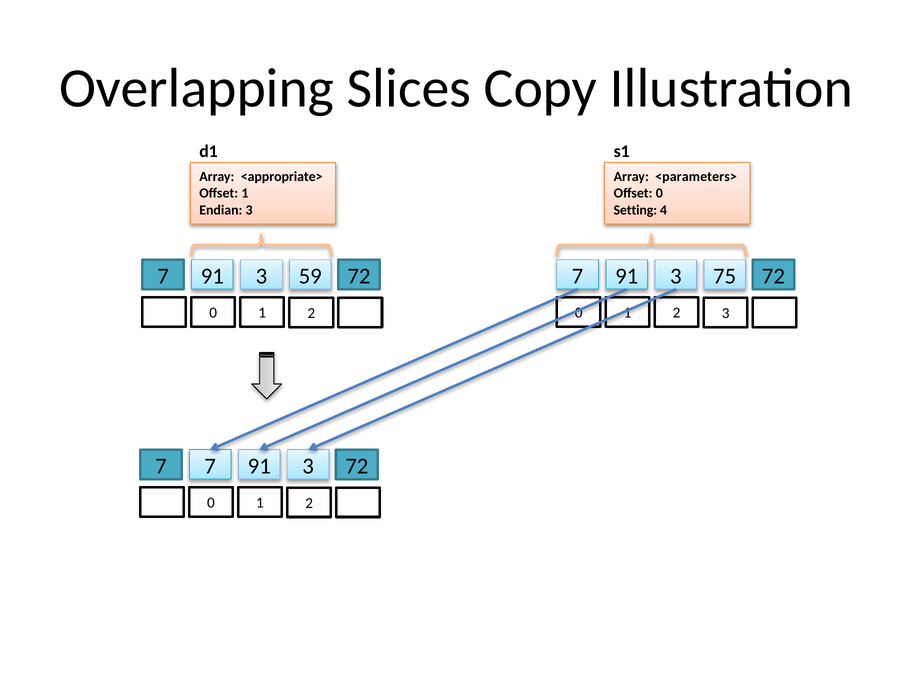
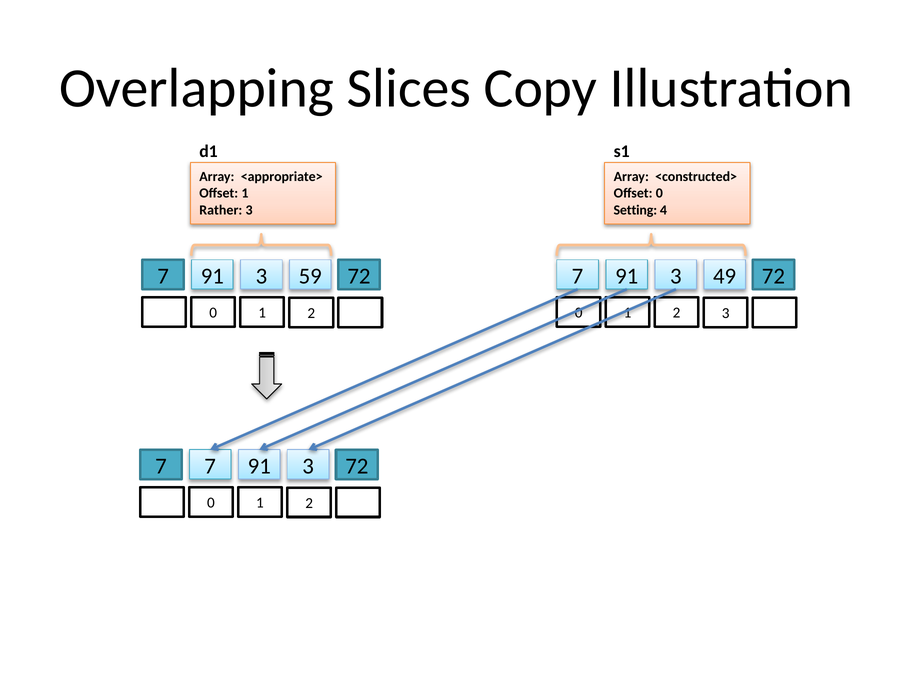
<parameters>: <parameters> -> <constructed> (696, 176)
Endian: Endian -> Rather (221, 210)
75: 75 -> 49 (725, 276)
